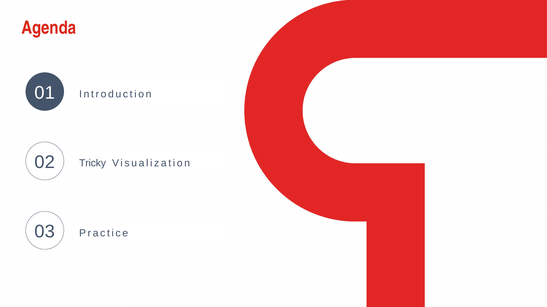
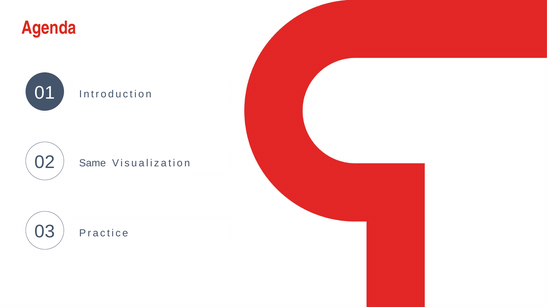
Tricky: Tricky -> Same (92, 163)
